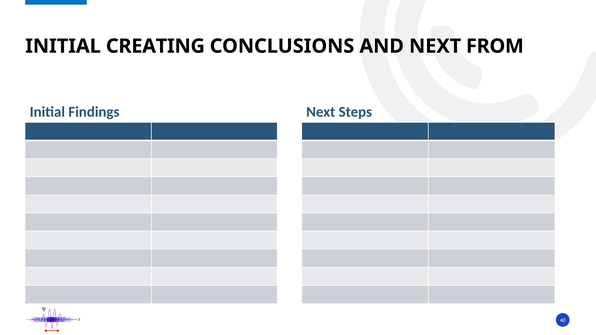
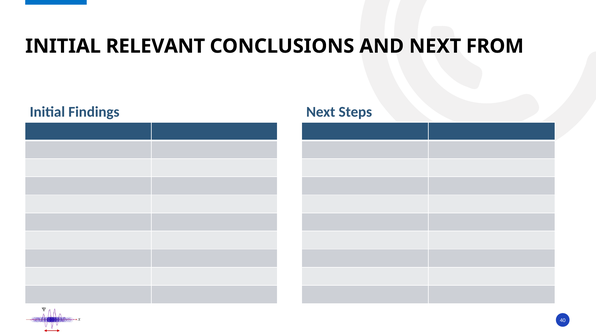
CREATING: CREATING -> RELEVANT (155, 46)
